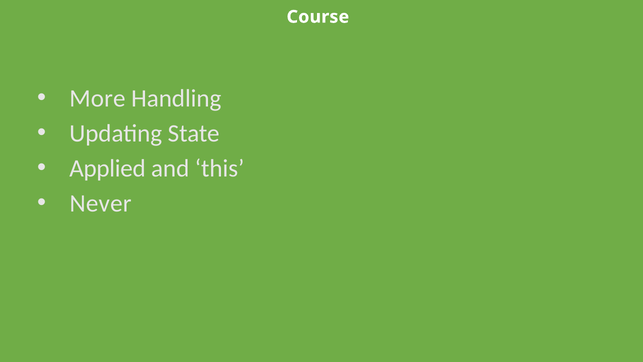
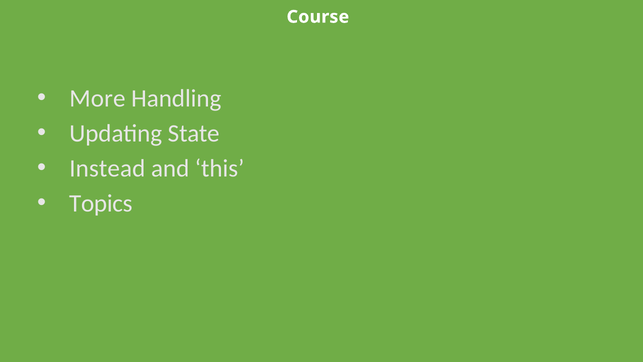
Applied: Applied -> Instead (107, 168)
Never: Never -> Topics (101, 203)
